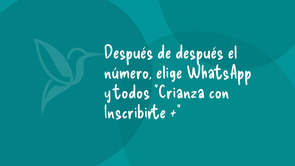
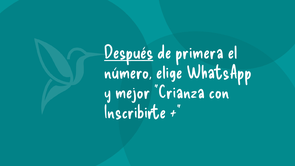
Después underline: none -> present (129, 53)
de después: después -> primera (200, 53)
todos: todos -> mejor (133, 92)
